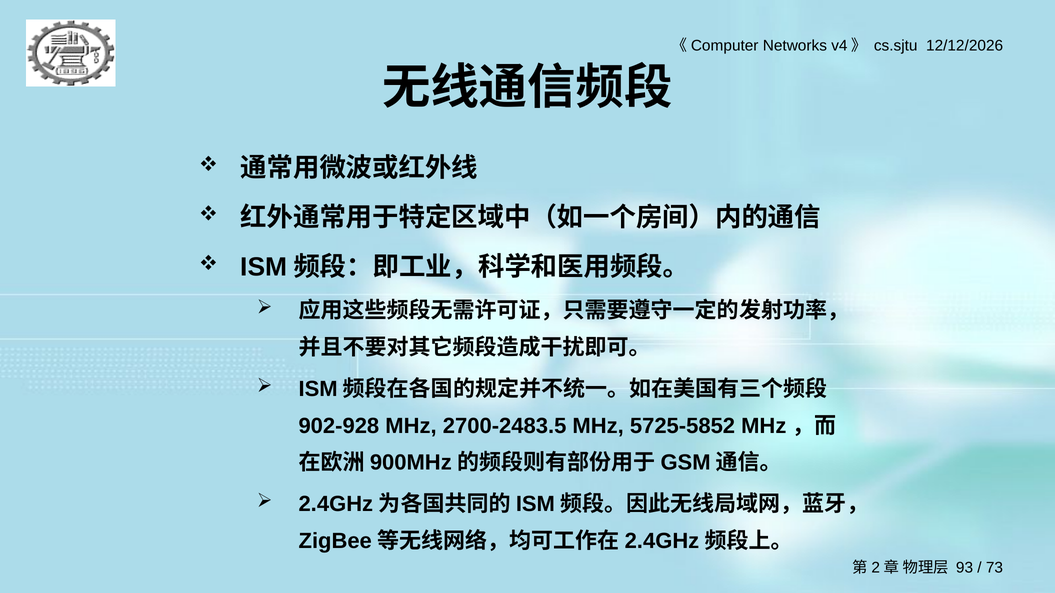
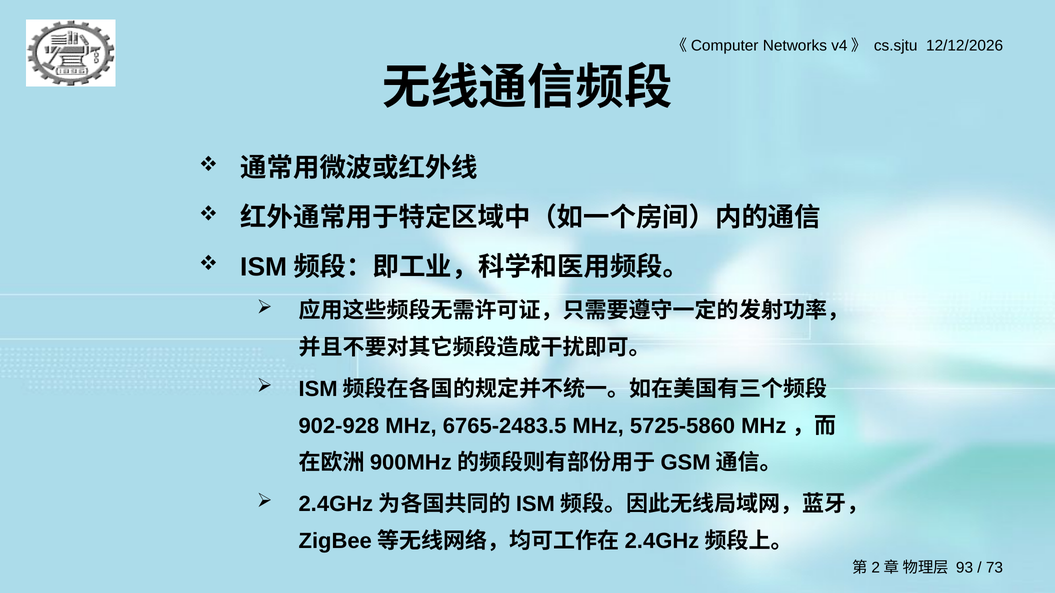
2700-2483.5: 2700-2483.5 -> 6765-2483.5 (505, 426)
5725-5852: 5725-5852 -> 5725-5860 (683, 426)
